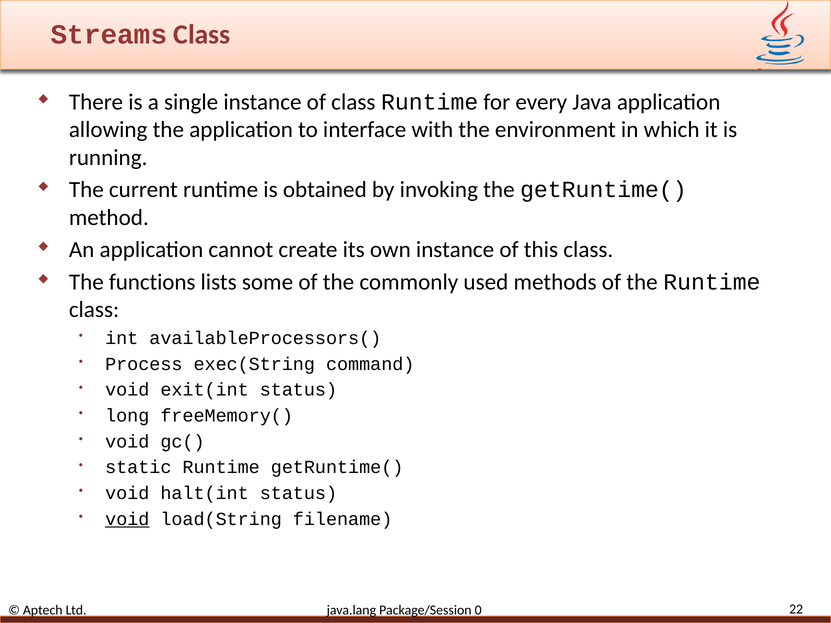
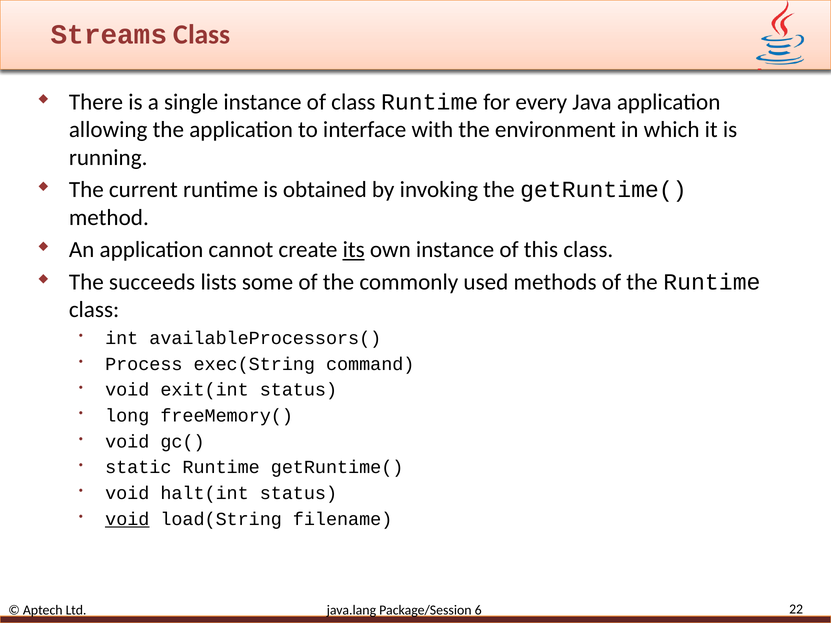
its underline: none -> present (354, 250)
functions: functions -> succeeds (152, 282)
0: 0 -> 6 (478, 610)
